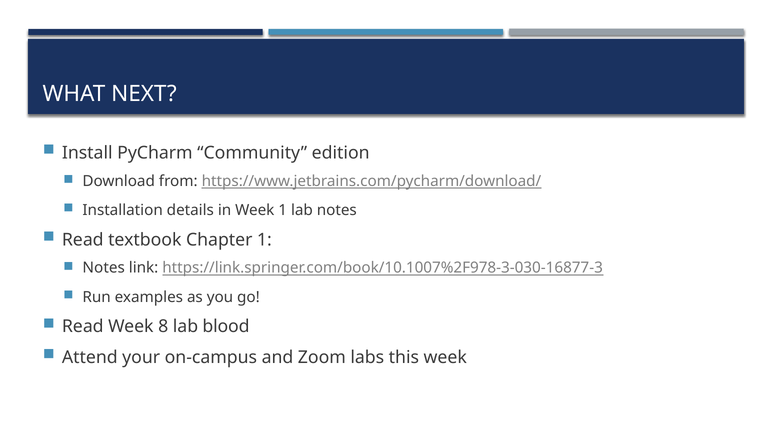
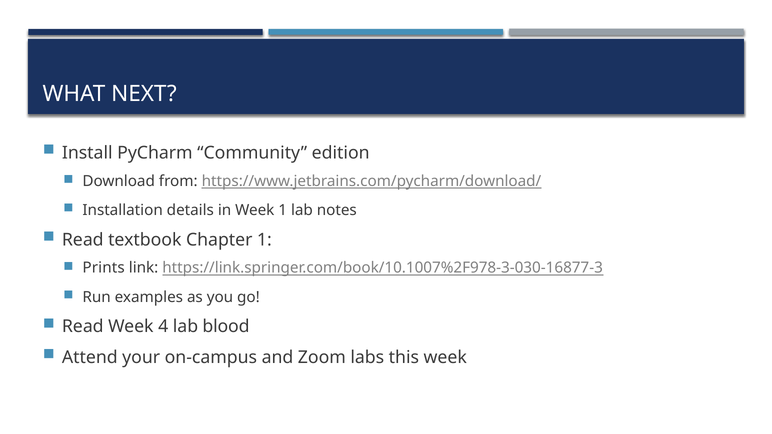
Notes: Notes -> Prints (104, 268)
8: 8 -> 4 (163, 327)
